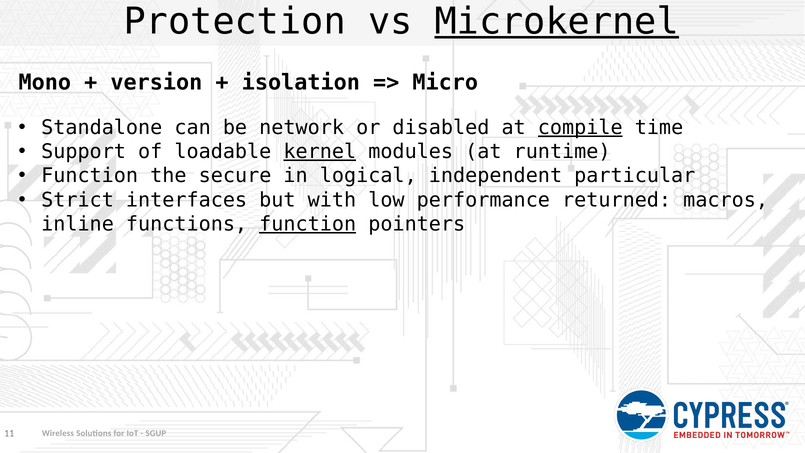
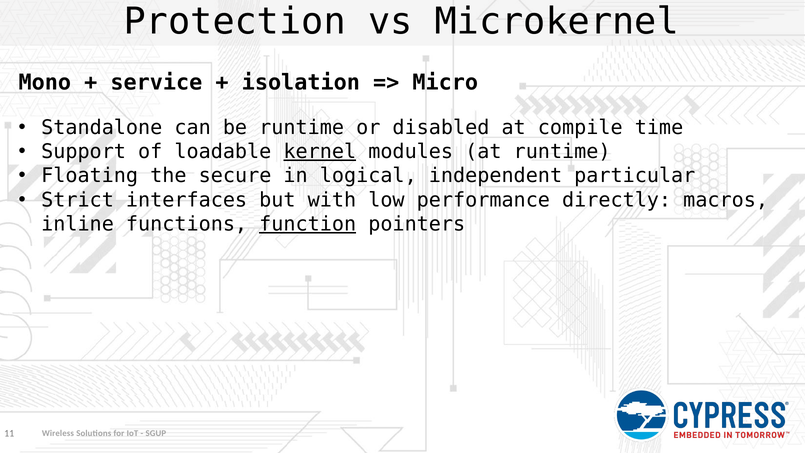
Microkernel underline: present -> none (557, 21)
version: version -> service (156, 82)
be network: network -> runtime (302, 127)
compile underline: present -> none (580, 127)
Function: Function -> Floating (90, 176)
returned: returned -> directly (617, 200)
